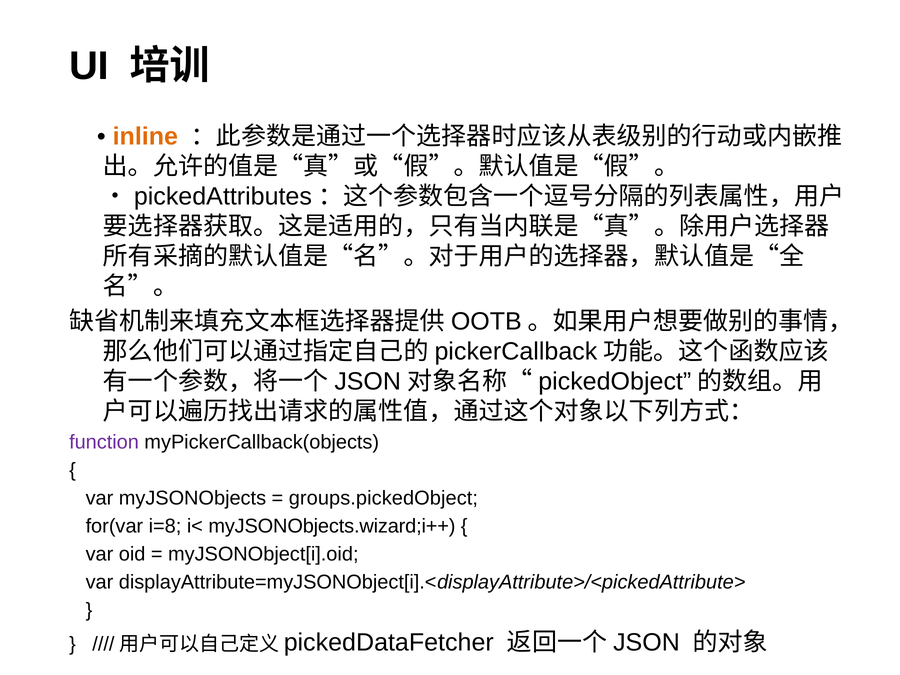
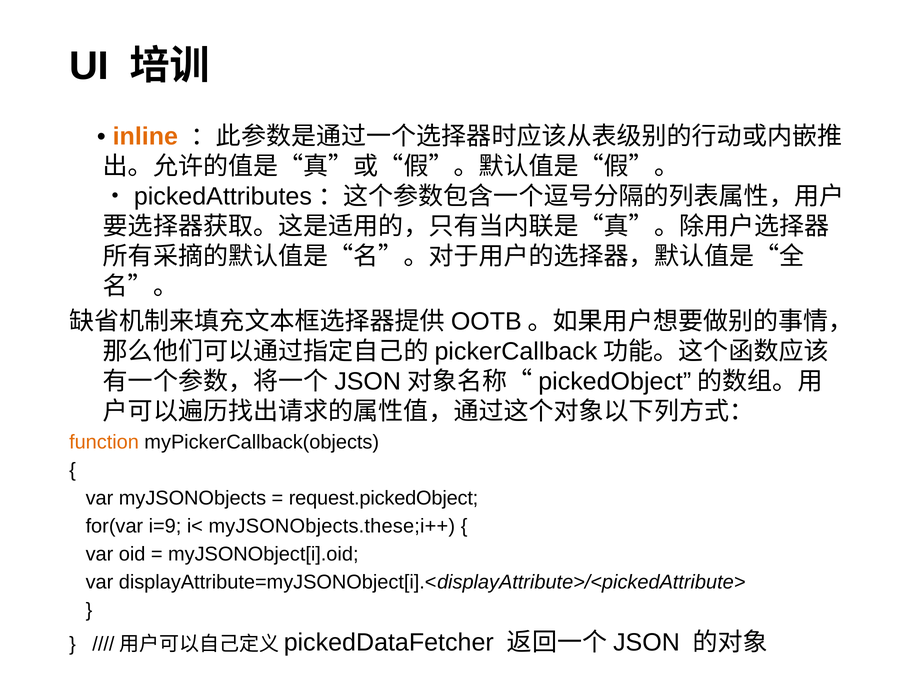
function colour: purple -> orange (104, 442)
groups.pickedObject: groups.pickedObject -> request.pickedObject (384, 498)
i=8: i=8 -> i=9 (165, 526)
myJSONObjects.wizard;i++: myJSONObjects.wizard;i++ -> myJSONObjects.these;i++ (332, 526)
